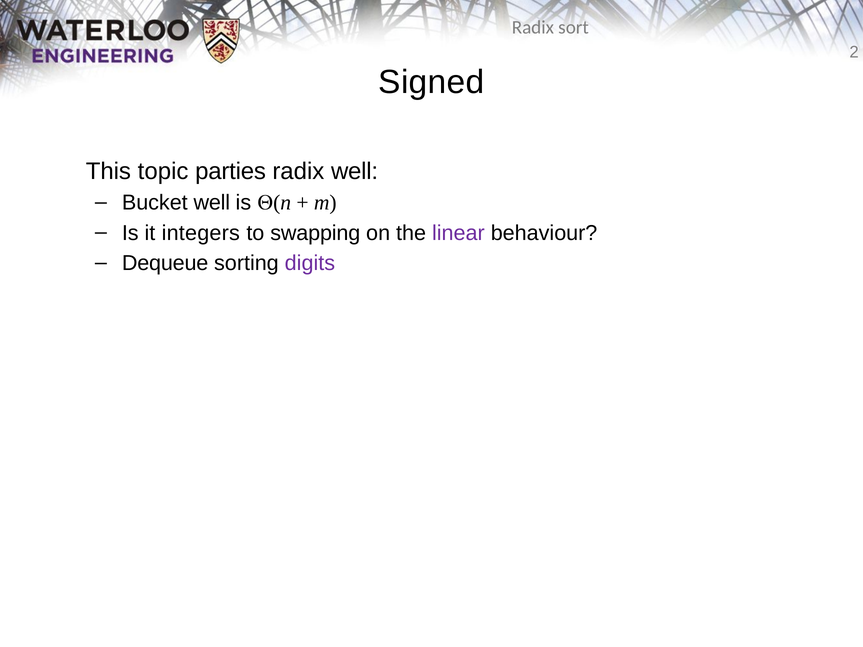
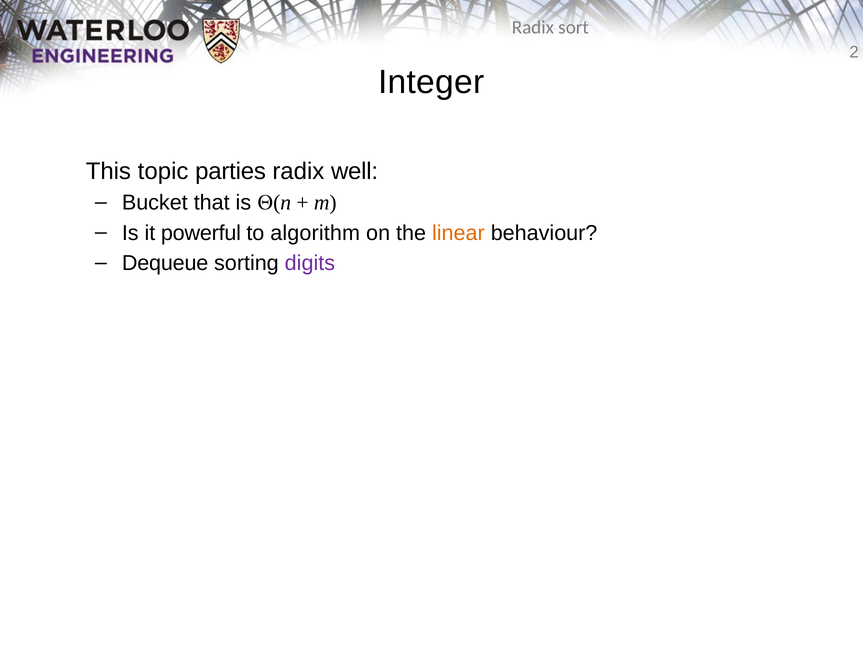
Signed: Signed -> Integer (431, 82)
Bucket well: well -> that (212, 203)
integers: integers -> powerful (201, 233)
swapping: swapping -> algorithm (315, 233)
linear colour: purple -> orange (458, 233)
